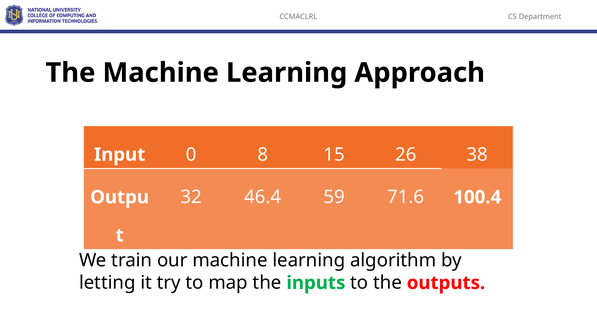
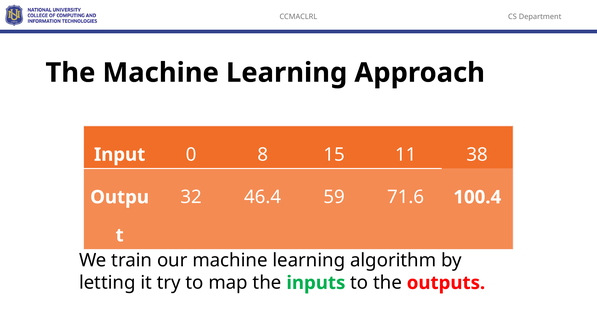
26: 26 -> 11 (406, 155)
